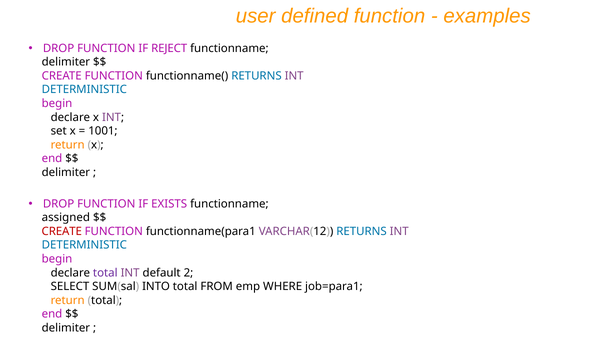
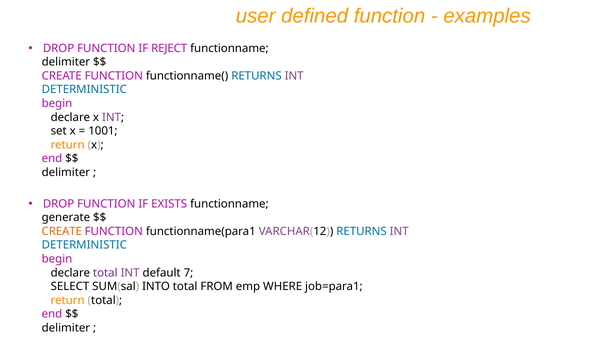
assigned: assigned -> generate (66, 218)
CREATE colour: red -> orange (62, 232)
2: 2 -> 7 (188, 273)
